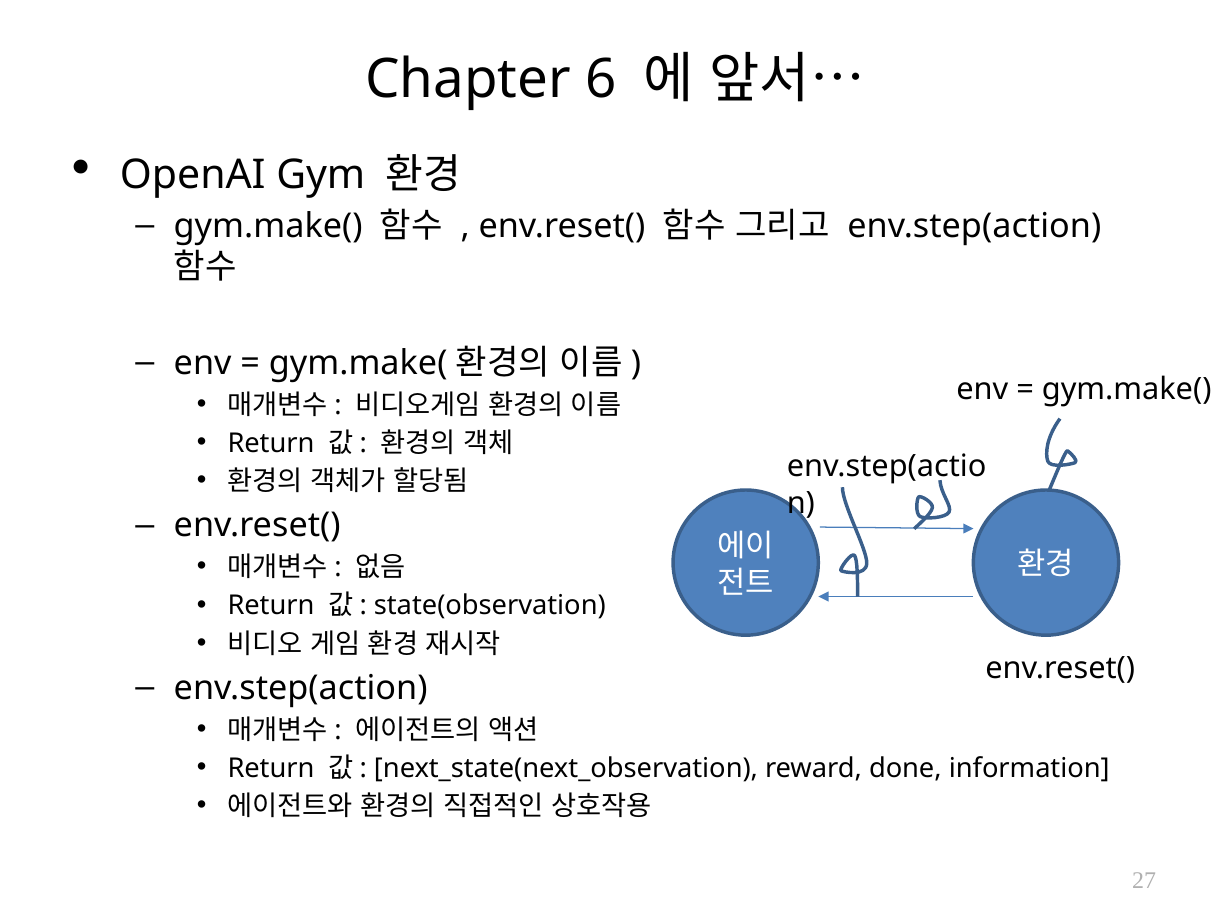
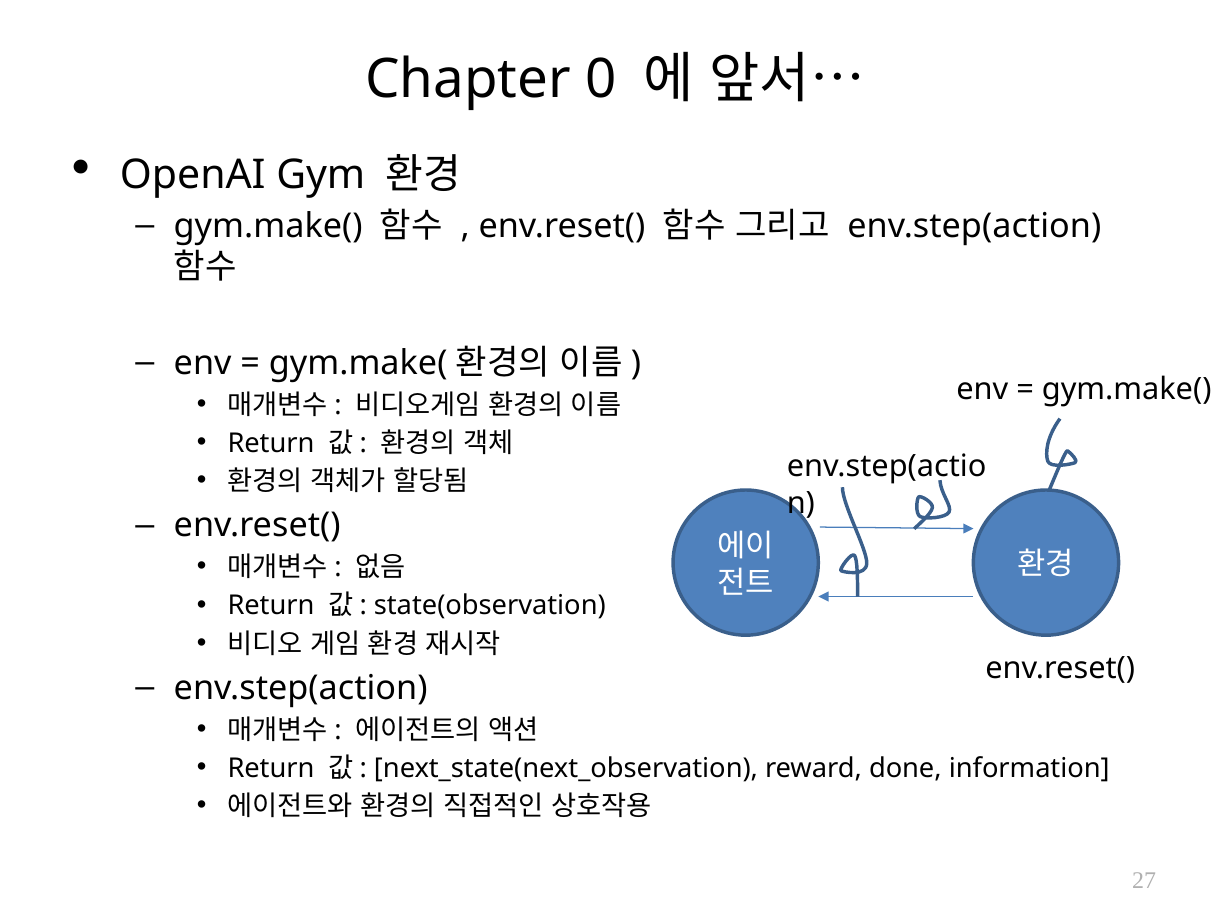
6: 6 -> 0 (601, 80)
